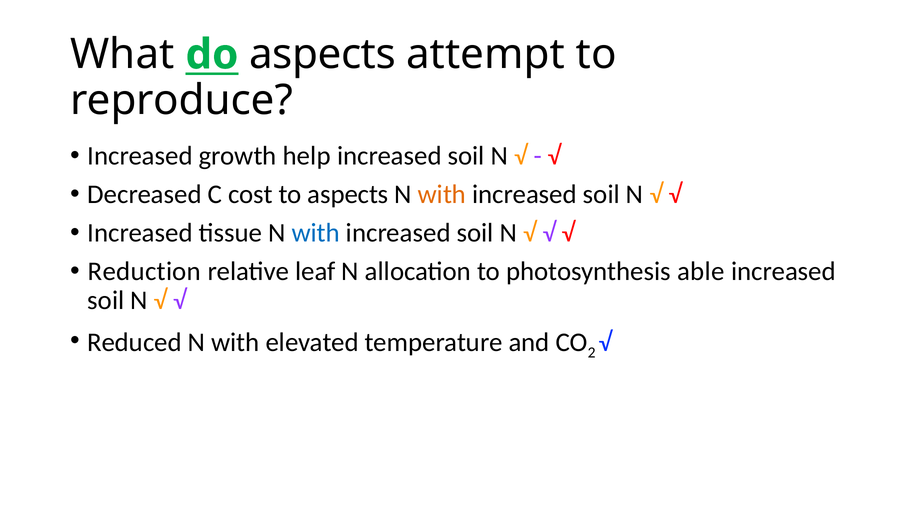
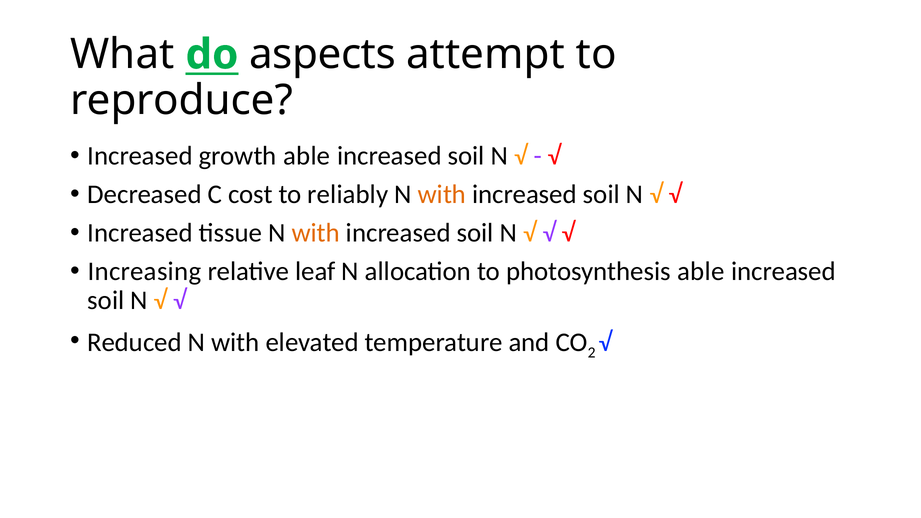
growth help: help -> able (307, 156)
to aspects: aspects -> reliably (348, 194)
with colour: blue -> orange (316, 233)
Reduction: Reduction -> Increasing (144, 272)
